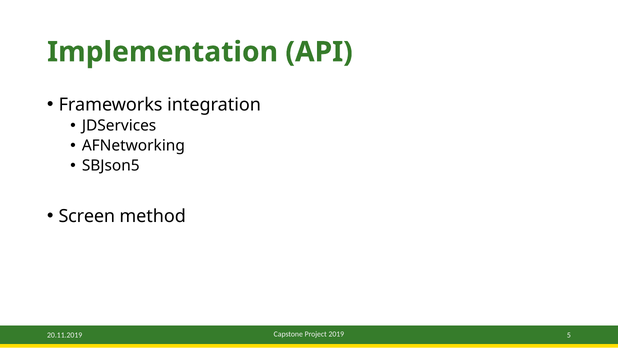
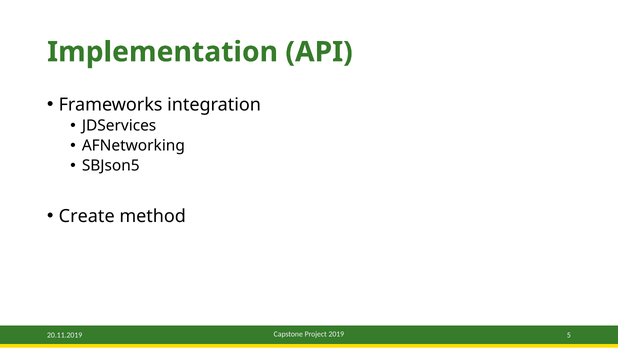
Screen: Screen -> Create (87, 216)
